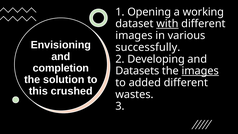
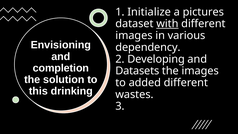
Opening: Opening -> Initialize (149, 12)
working: working -> pictures (203, 12)
successfully: successfully -> dependency (148, 47)
images underline: present -> none (200, 71)
crushed: crushed -> drinking (72, 91)
